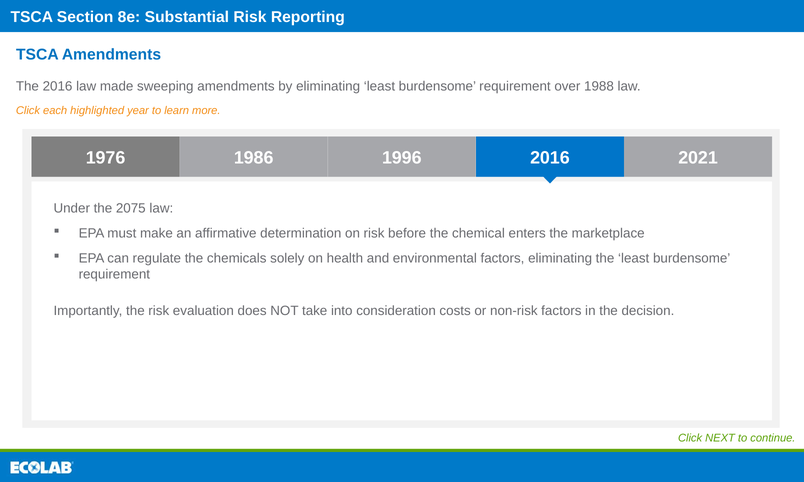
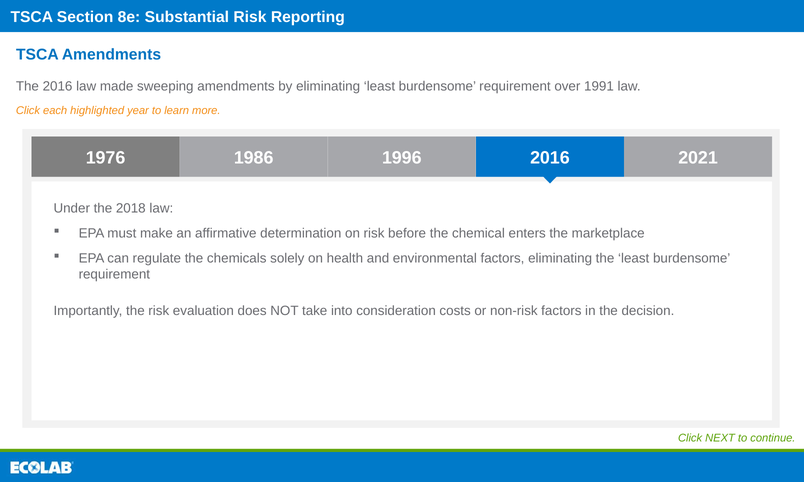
1988: 1988 -> 1991 (599, 86)
2075: 2075 -> 2018 (131, 208)
